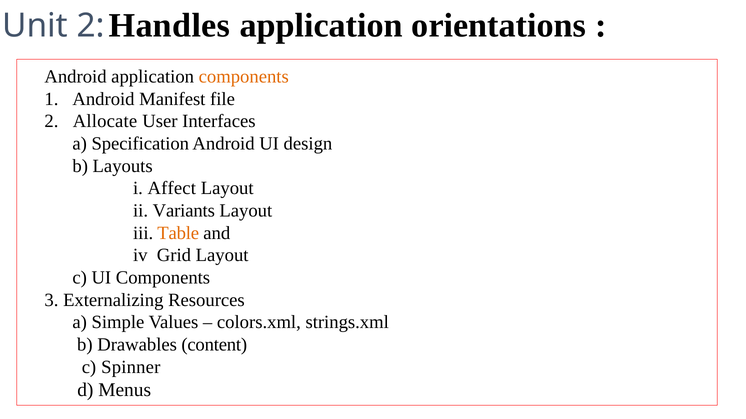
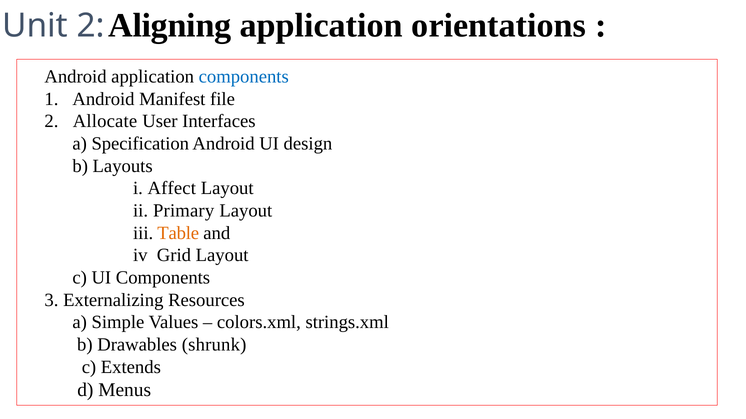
Handles: Handles -> Aligning (170, 26)
components colour: orange -> blue (244, 77)
Variants: Variants -> Primary (184, 211)
content: content -> shrunk (214, 345)
Spinner: Spinner -> Extends (131, 368)
